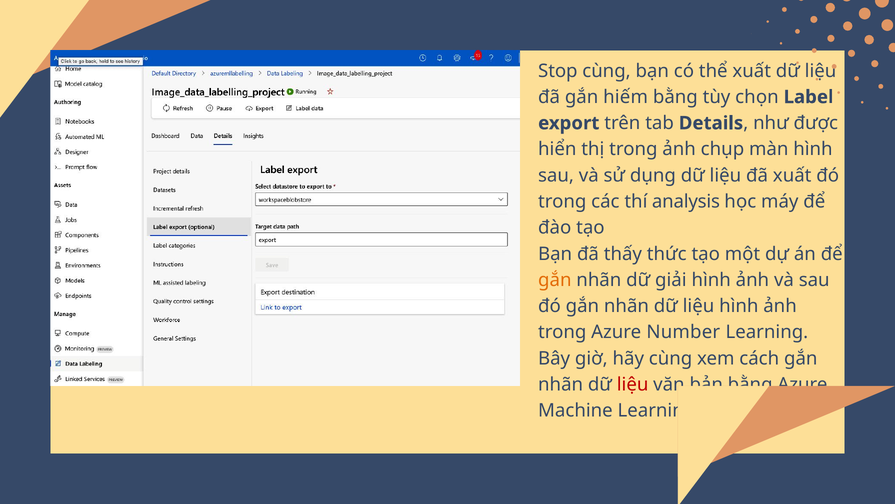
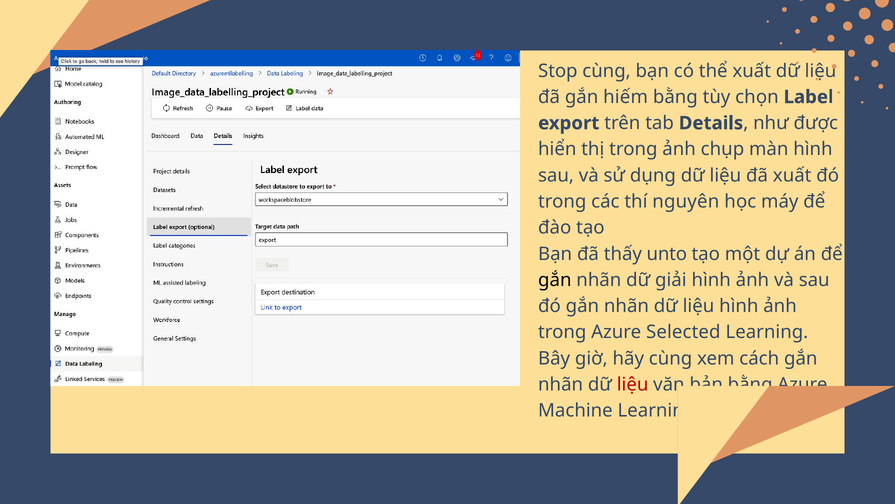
analysis: analysis -> nguyên (686, 201)
thức: thức -> unto (667, 254)
gắn colour: orange -> black (555, 280)
Number: Number -> Selected (683, 332)
